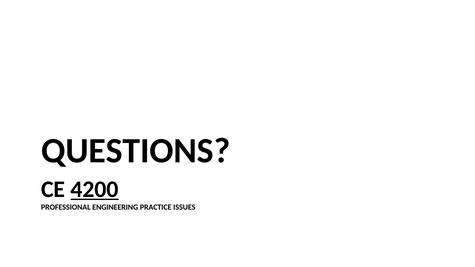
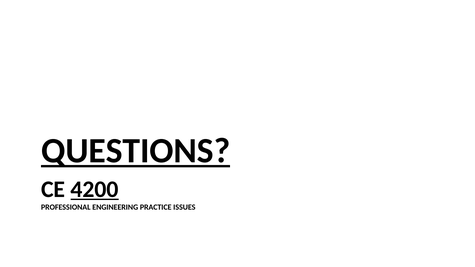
QUESTIONS underline: none -> present (136, 151)
